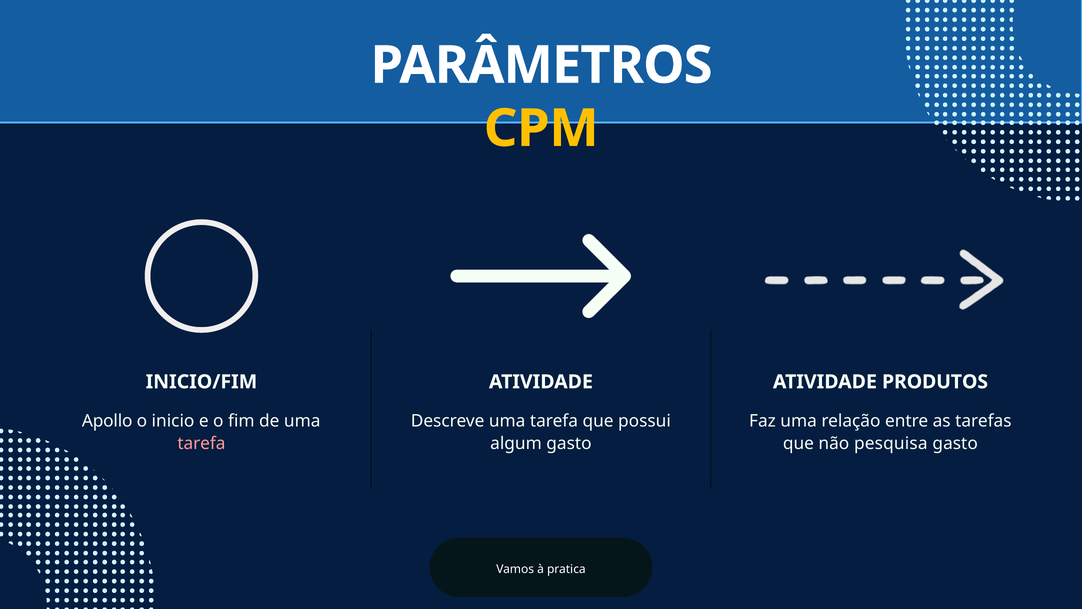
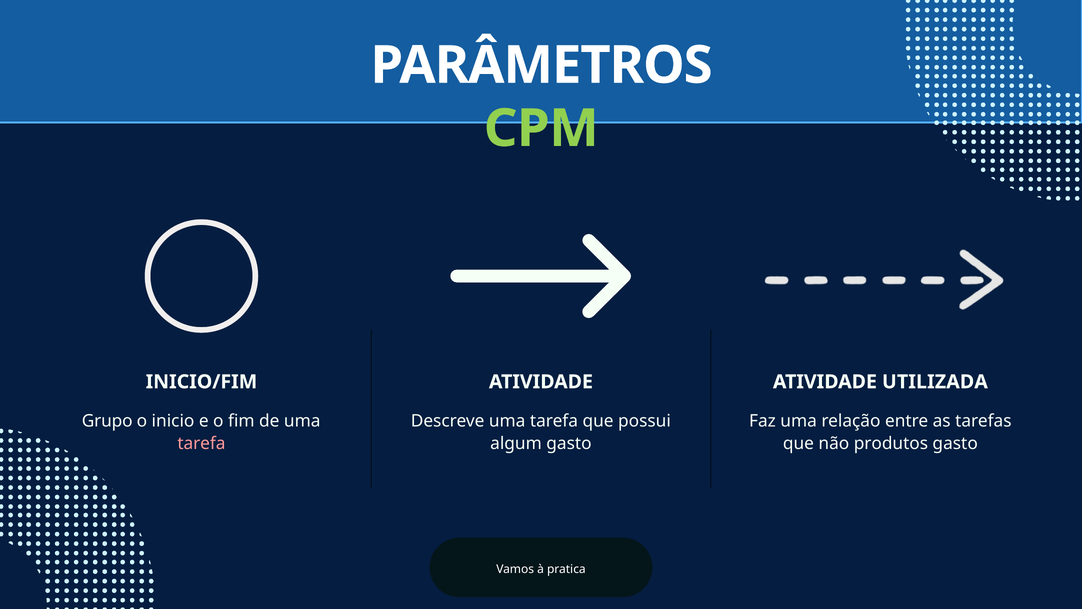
CPM colour: yellow -> light green (541, 128)
PRODUTOS: PRODUTOS -> UTILIZADA (935, 382)
Apollo: Apollo -> Grupo (107, 421)
pesquisa: pesquisa -> produtos (891, 444)
